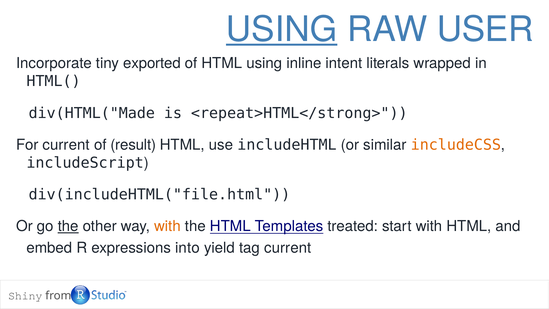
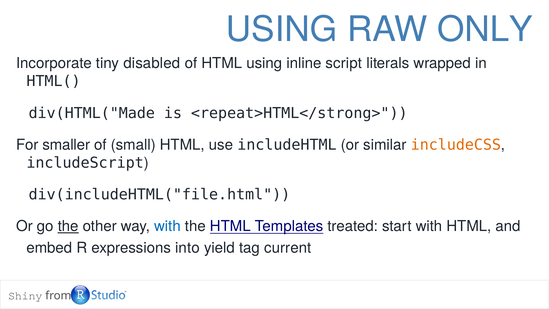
USING underline: present -> none (282, 30)
USER: USER -> ONLY (485, 30)
exported: exported -> disabled (152, 63)
intent: intent -> script (344, 63)
For current: current -> smaller (66, 145)
result: result -> small (133, 145)
with colour: orange -> blue (167, 226)
